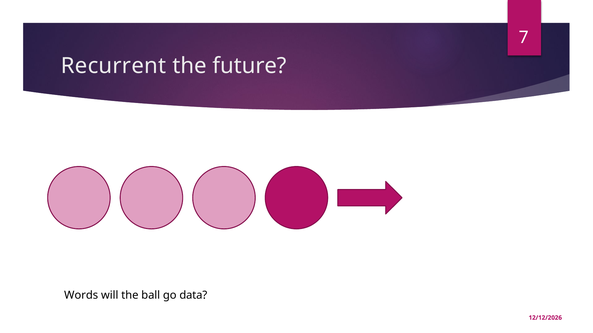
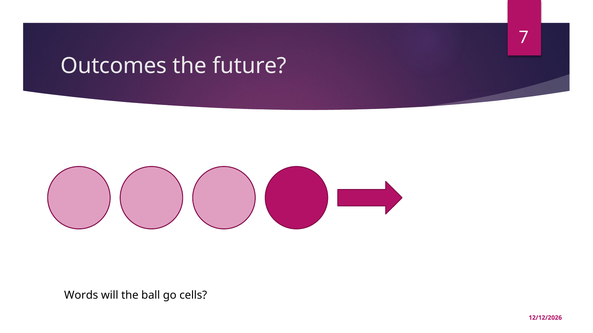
Recurrent: Recurrent -> Outcomes (114, 66)
data: data -> cells (193, 296)
